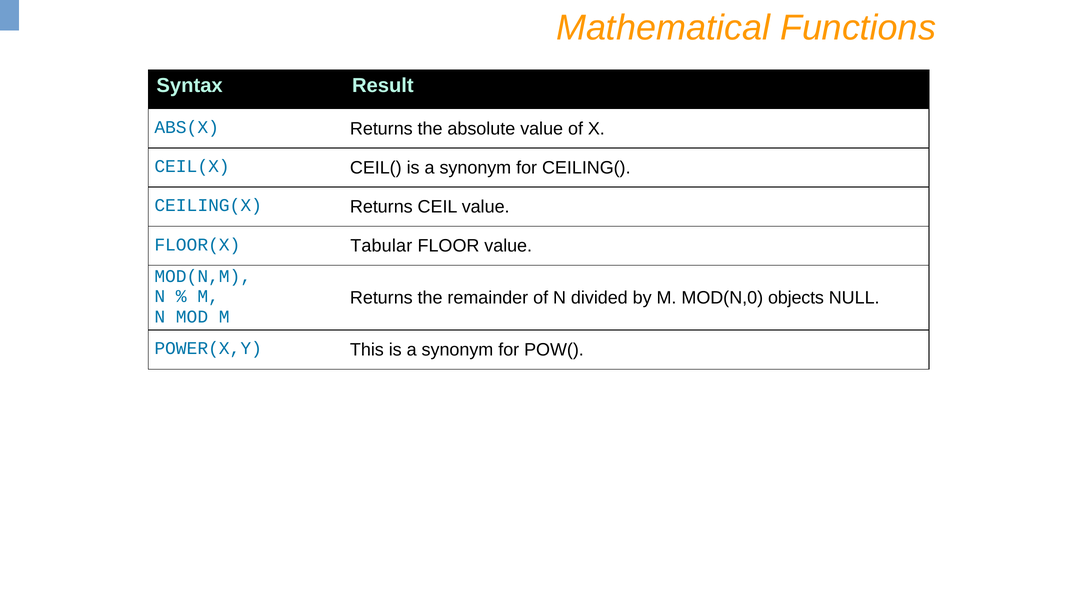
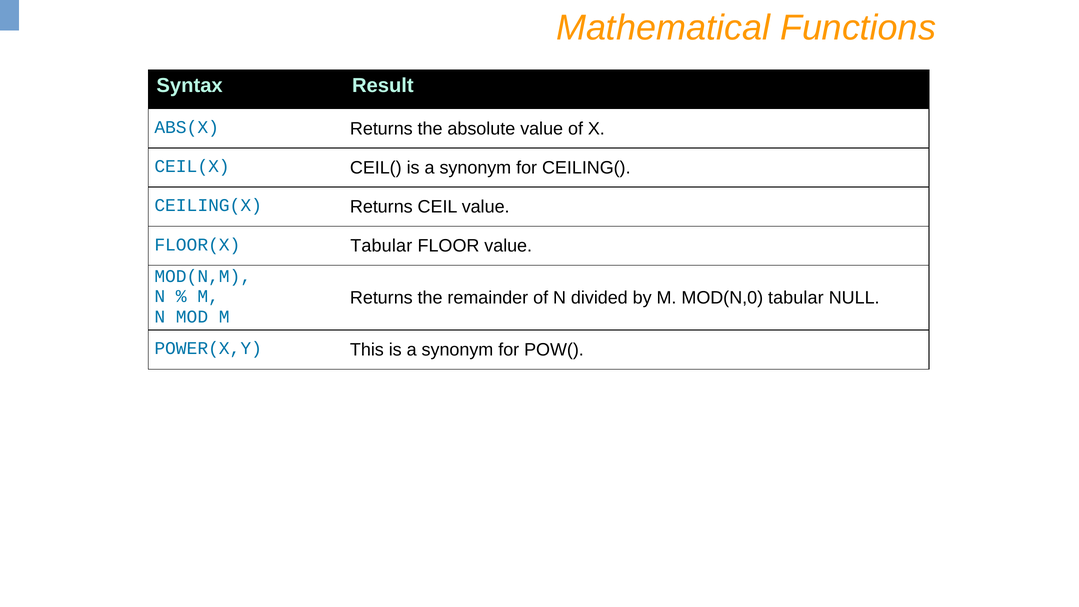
MOD(N,0 objects: objects -> tabular (796, 298)
